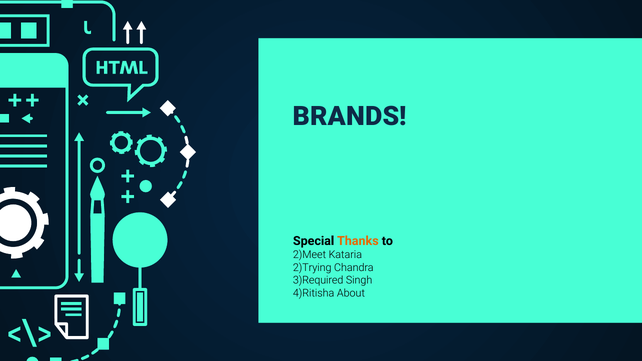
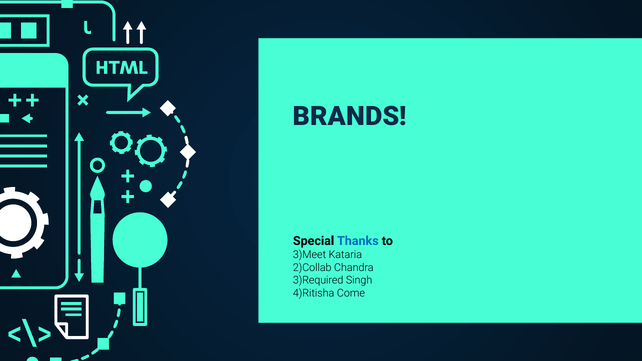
Thanks colour: orange -> blue (358, 241)
2)Meet: 2)Meet -> 3)Meet (310, 255)
2)Trying: 2)Trying -> 2)Collab (312, 268)
About: About -> Come (351, 293)
